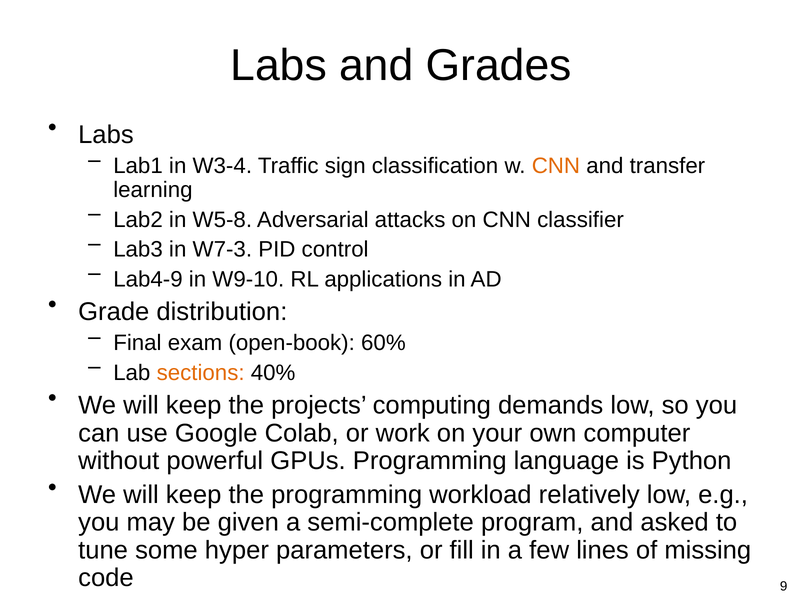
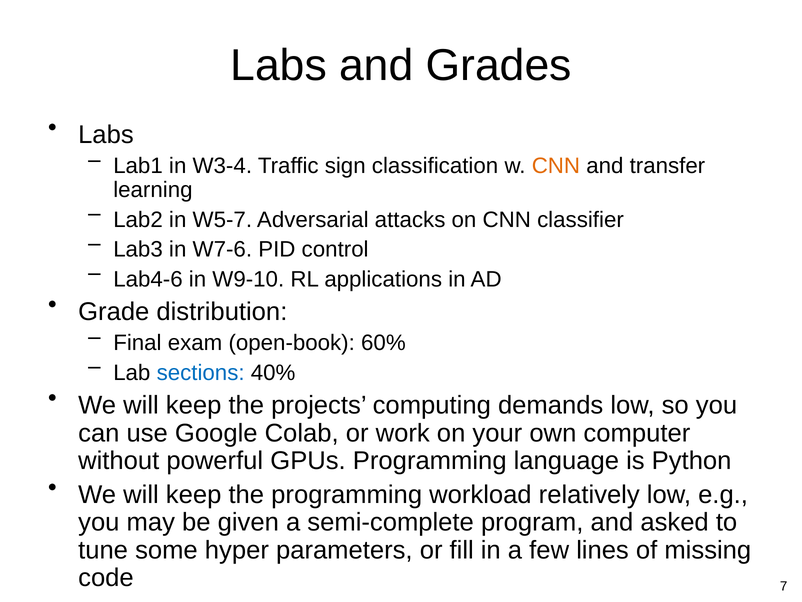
W5-8: W5-8 -> W5-7 (222, 220)
W7-3: W7-3 -> W7-6 (222, 249)
Lab4-9: Lab4-9 -> Lab4-6 (148, 279)
sections colour: orange -> blue (201, 372)
9: 9 -> 7 (784, 586)
